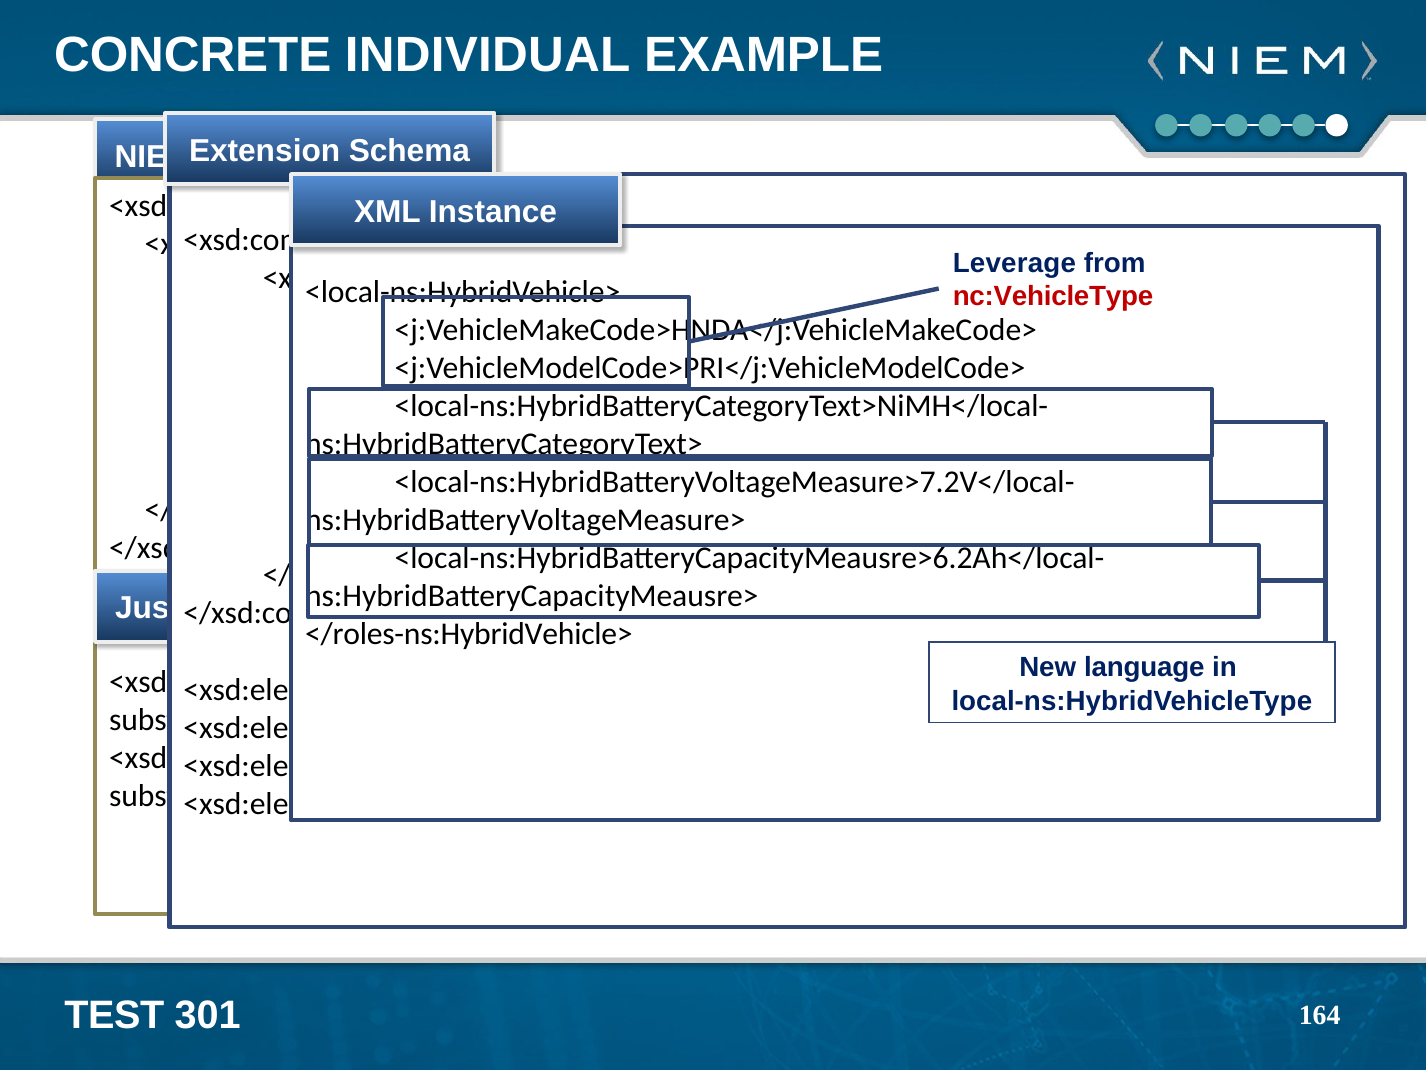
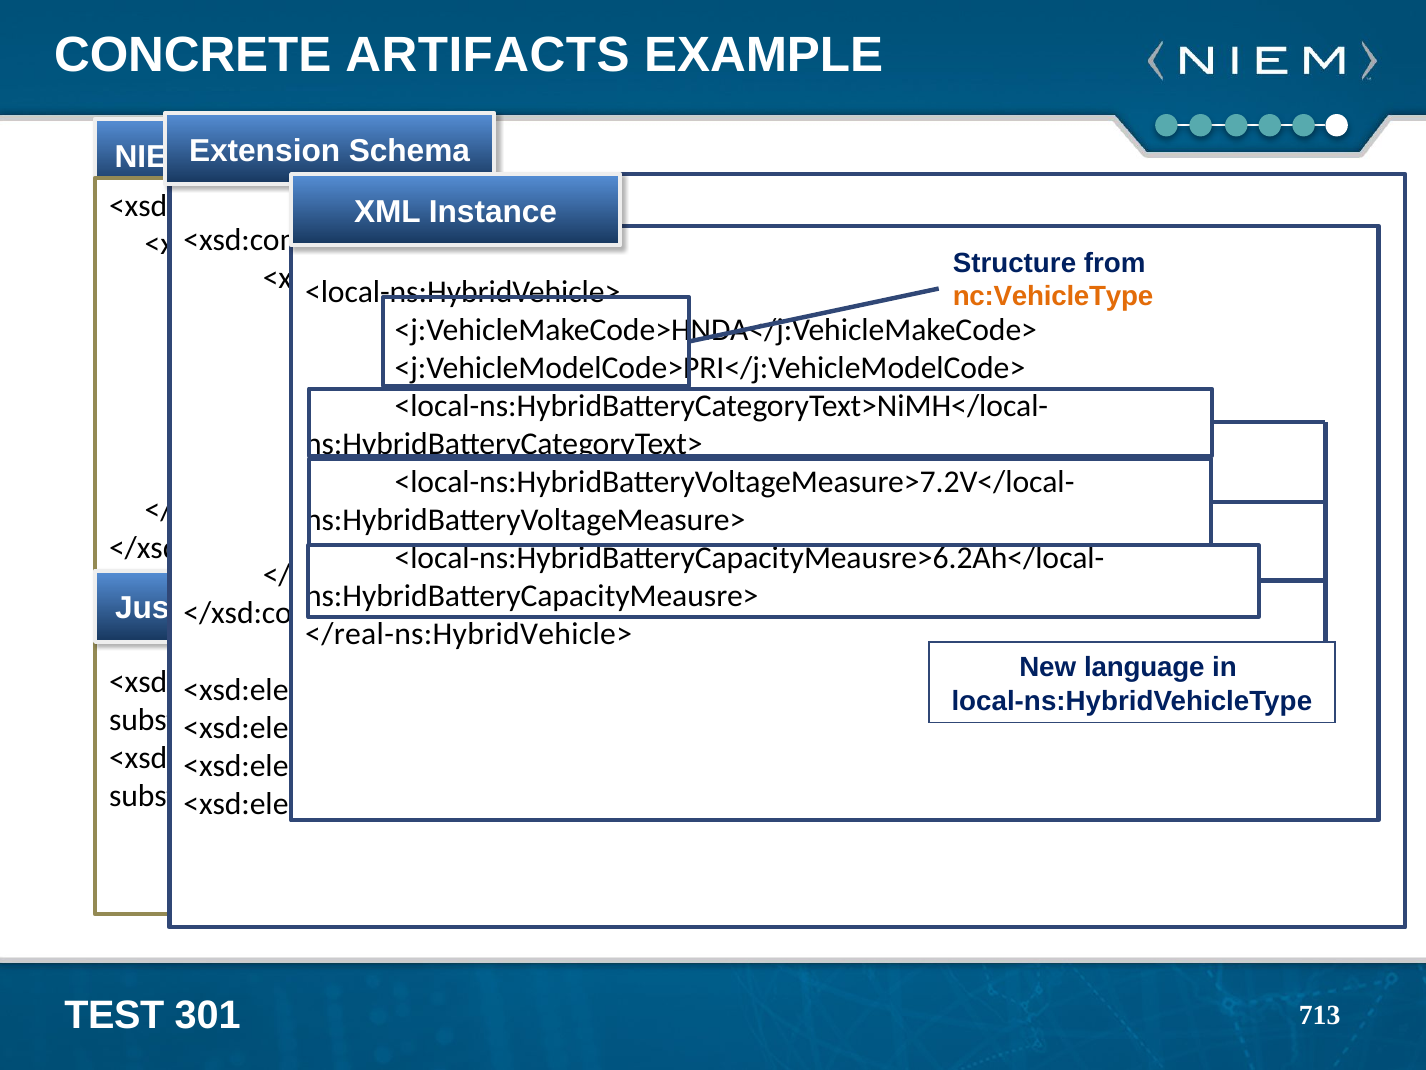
INDIVIDUAL: INDIVIDUAL -> ARTIFACTS (487, 55)
Leverage: Leverage -> Structure (1014, 263)
nc:VehicleType colour: red -> orange (1053, 296)
</roles-ns:HybridVehicle>: </roles-ns:HybridVehicle> -> </real-ns:HybridVehicle> (469, 634)
164: 164 -> 713 (1320, 1015)
